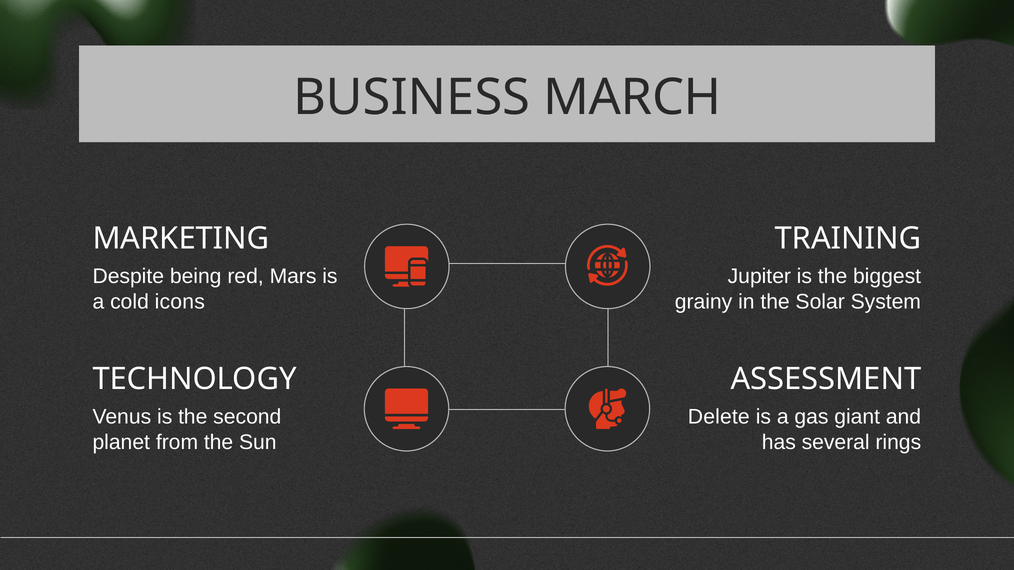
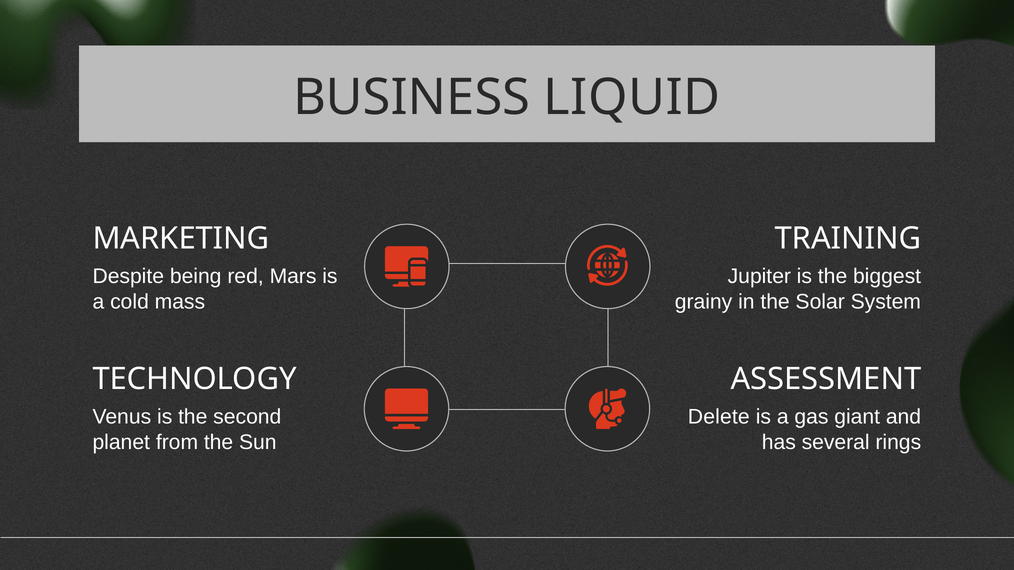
MARCH: MARCH -> LIQUID (632, 97)
icons: icons -> mass (180, 302)
